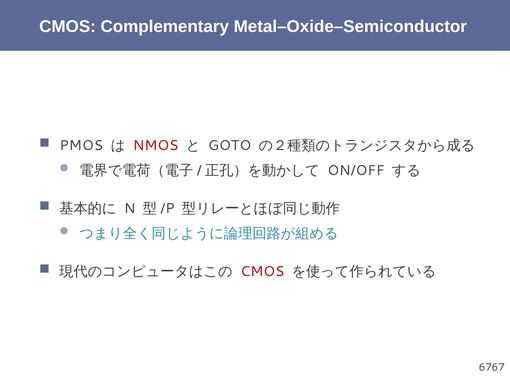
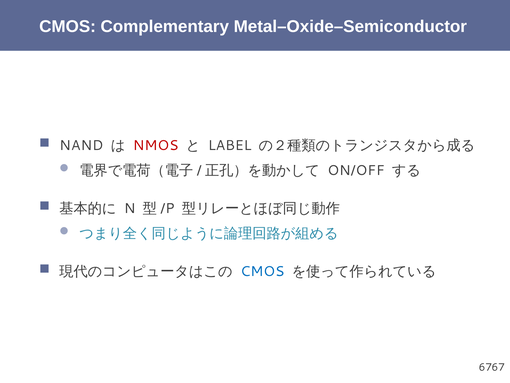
PMOS: PMOS -> NAND (81, 145)
GOTO: GOTO -> LABEL (230, 145)
CMOS colour: red -> blue (262, 271)
